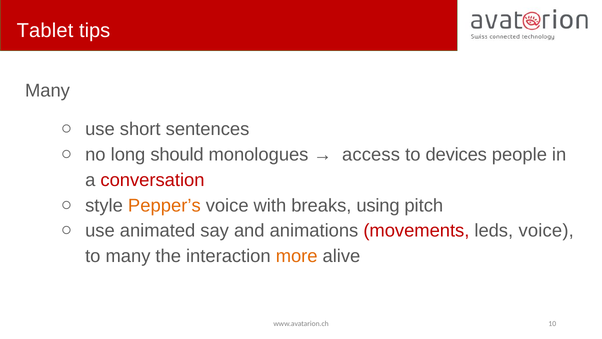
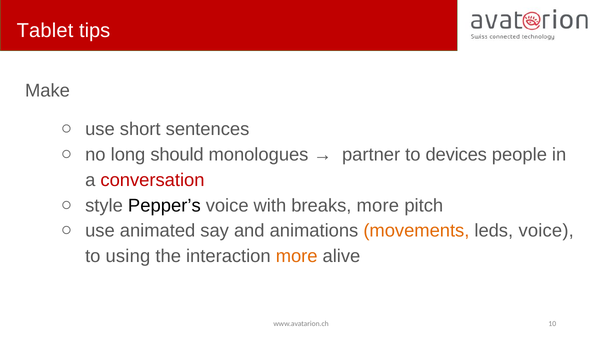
Many: Many -> Make (47, 90)
access: access -> partner (371, 155)
Pepper’s colour: orange -> black (164, 205)
breaks using: using -> more (378, 205)
movements colour: red -> orange (416, 231)
to many: many -> using (128, 256)
